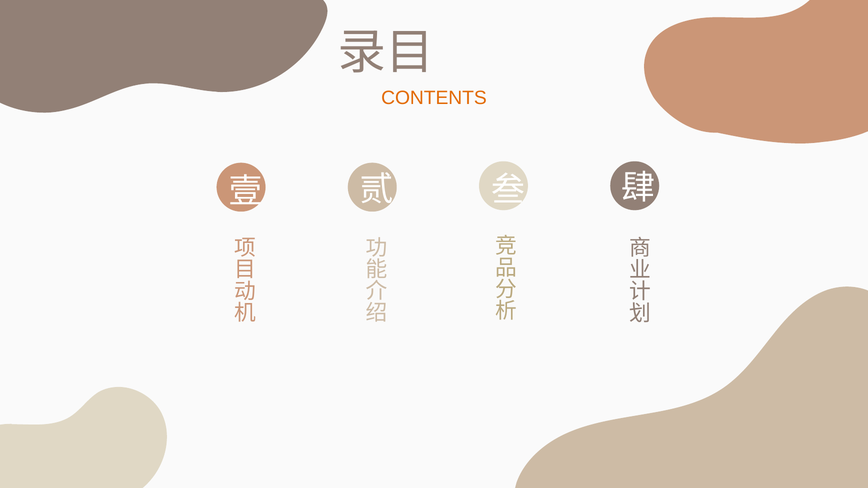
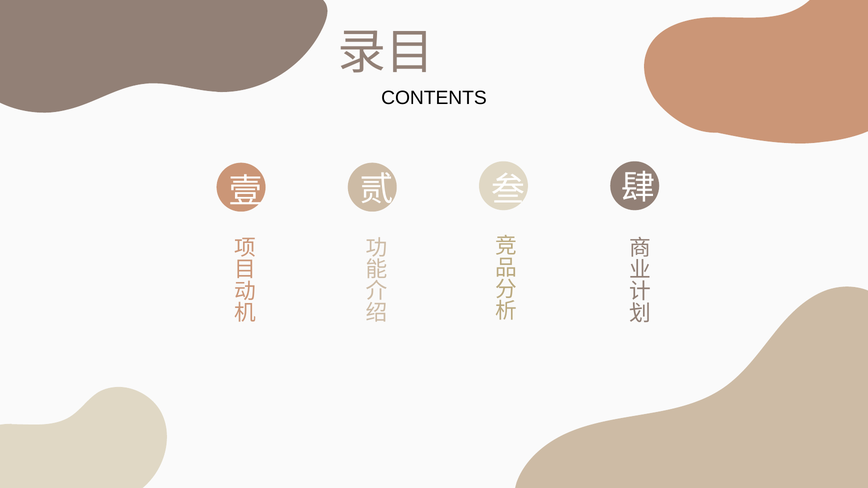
CONTENTS colour: orange -> black (434, 98)
